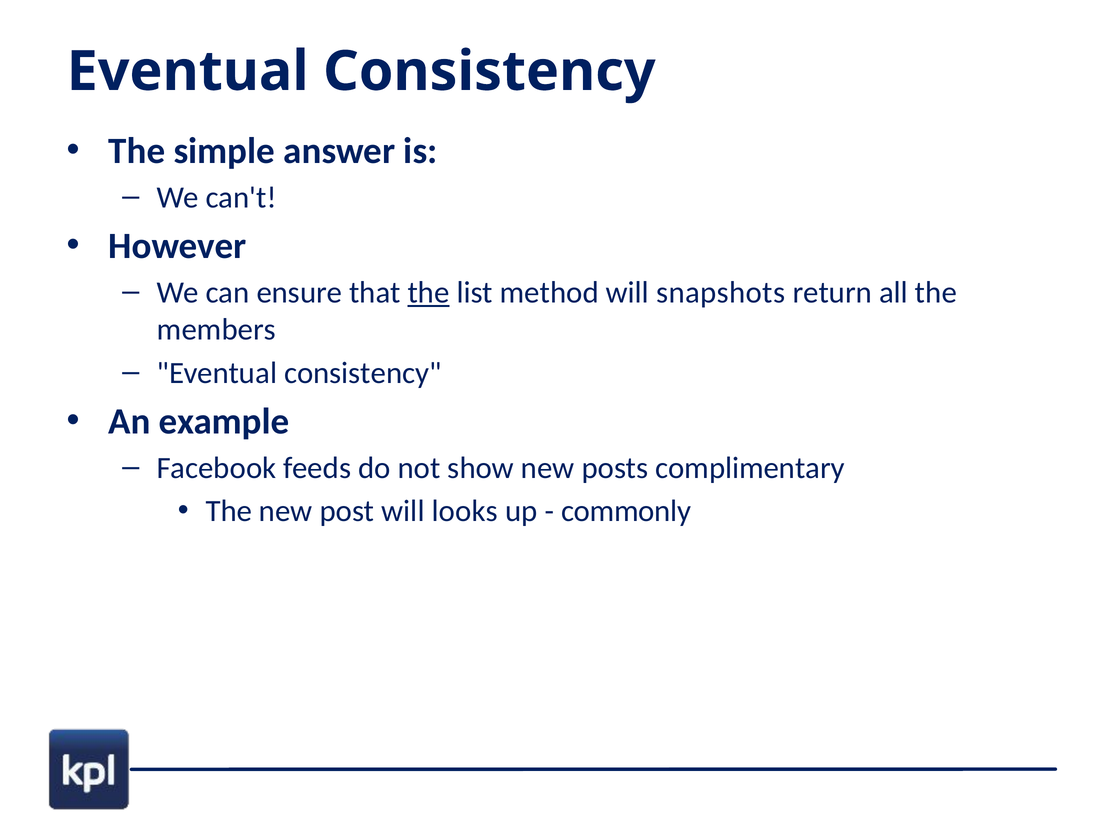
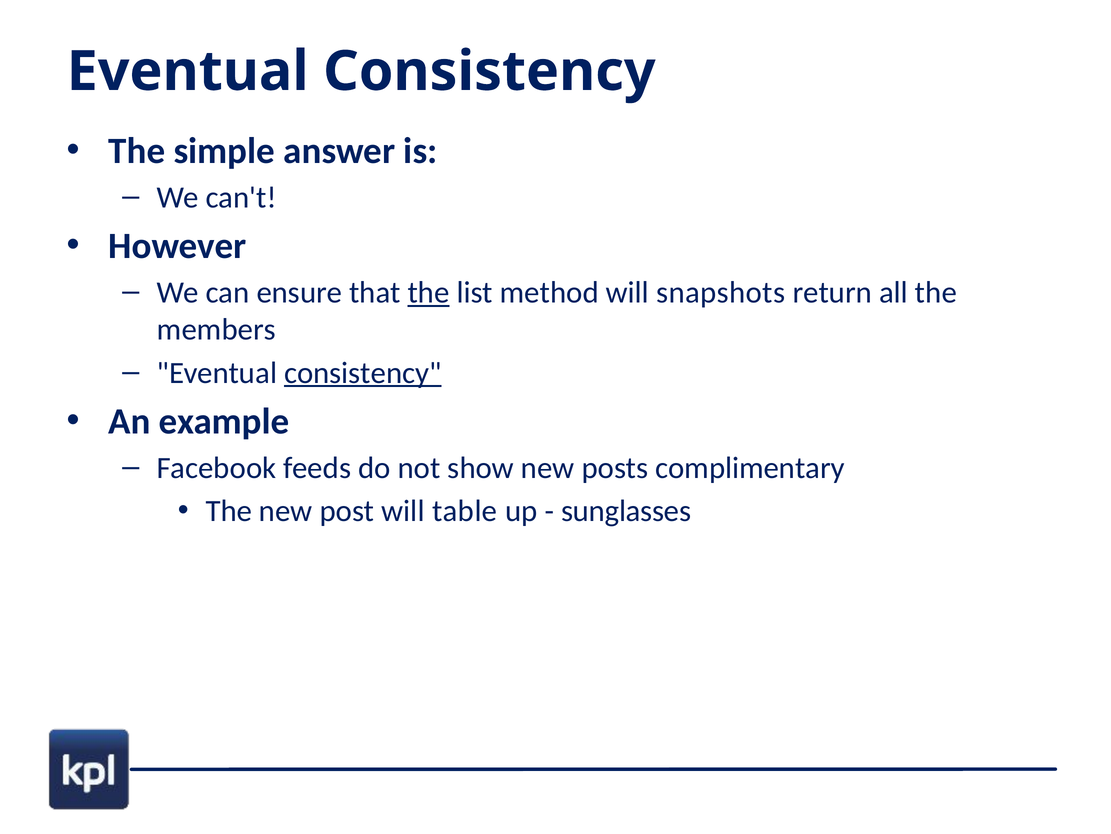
consistency underline: none -> present (363, 373)
looks: looks -> table (465, 511)
commonly: commonly -> sunglasses (626, 511)
